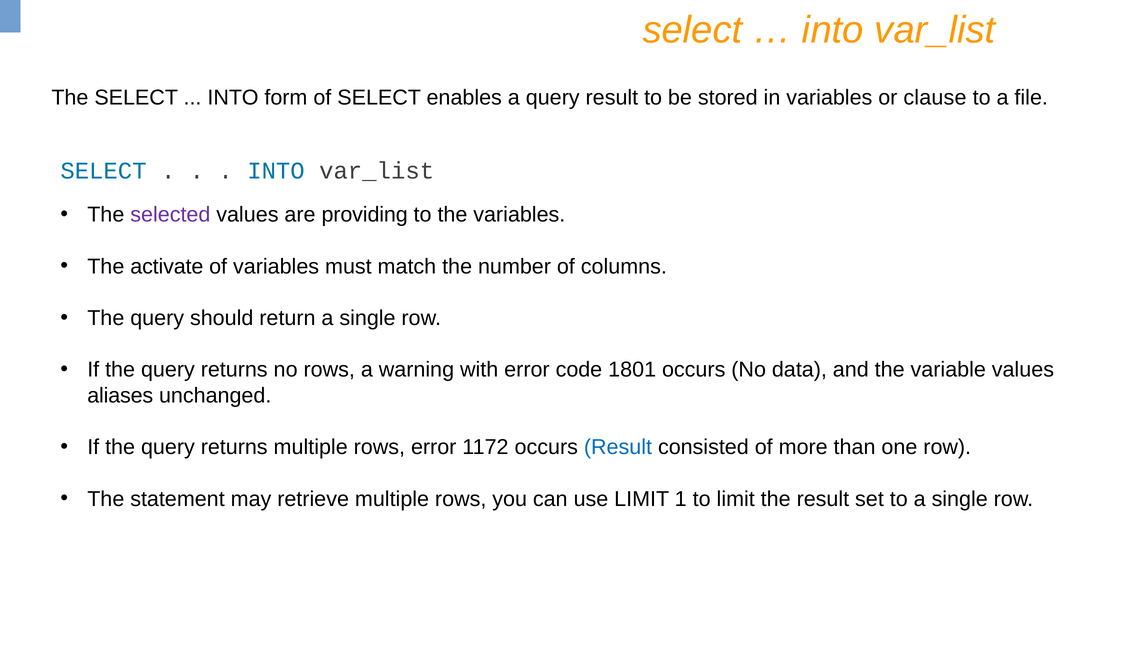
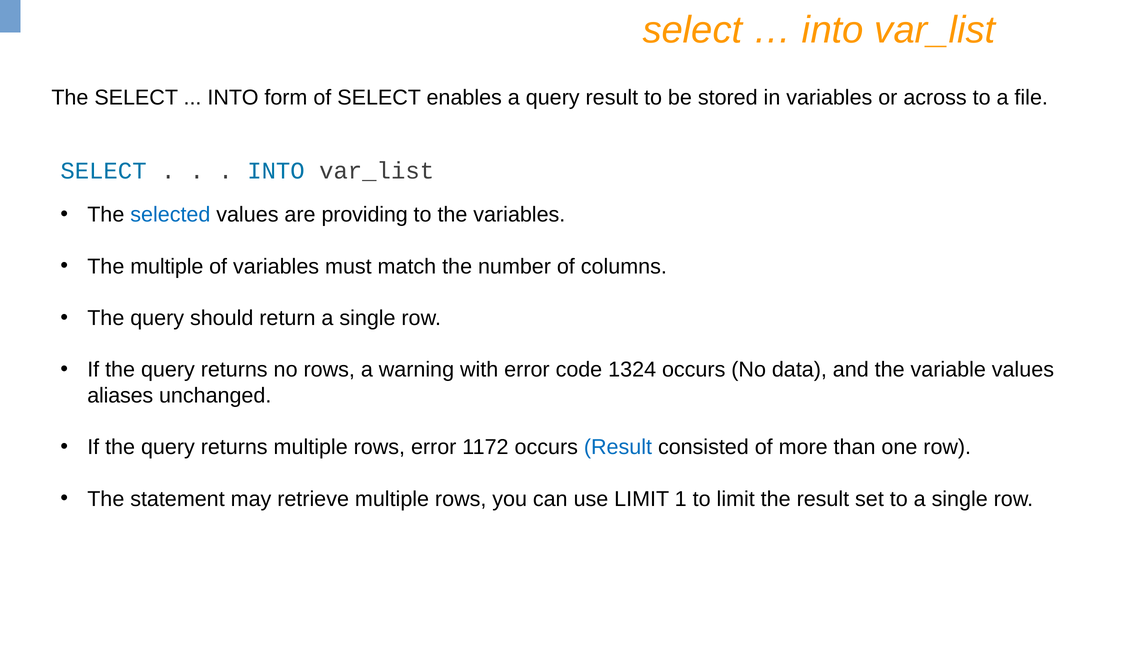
clause: clause -> across (935, 98)
selected colour: purple -> blue (170, 215)
The activate: activate -> multiple (167, 266)
1801: 1801 -> 1324 (632, 370)
